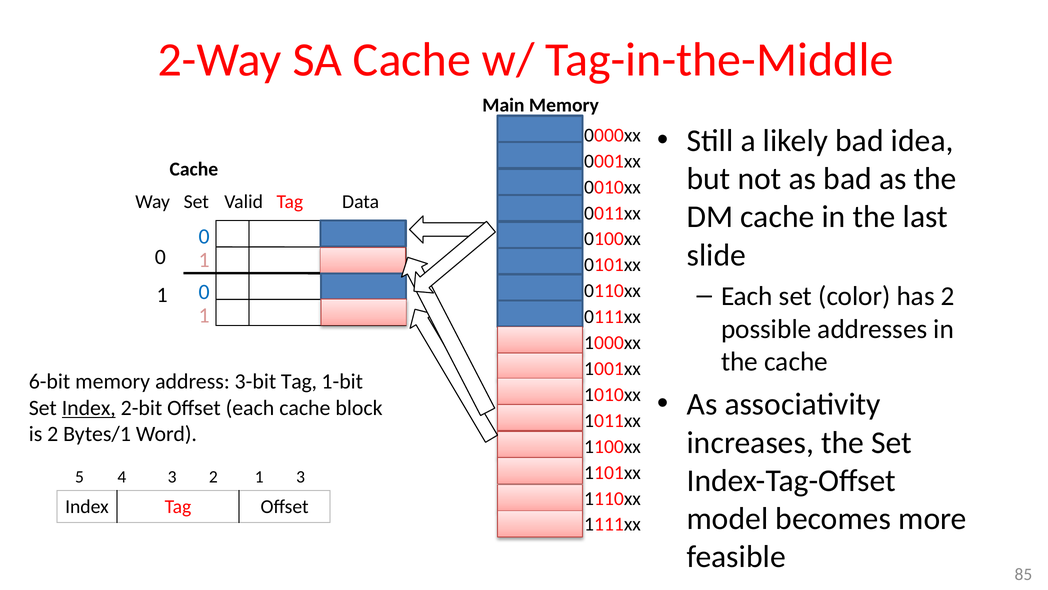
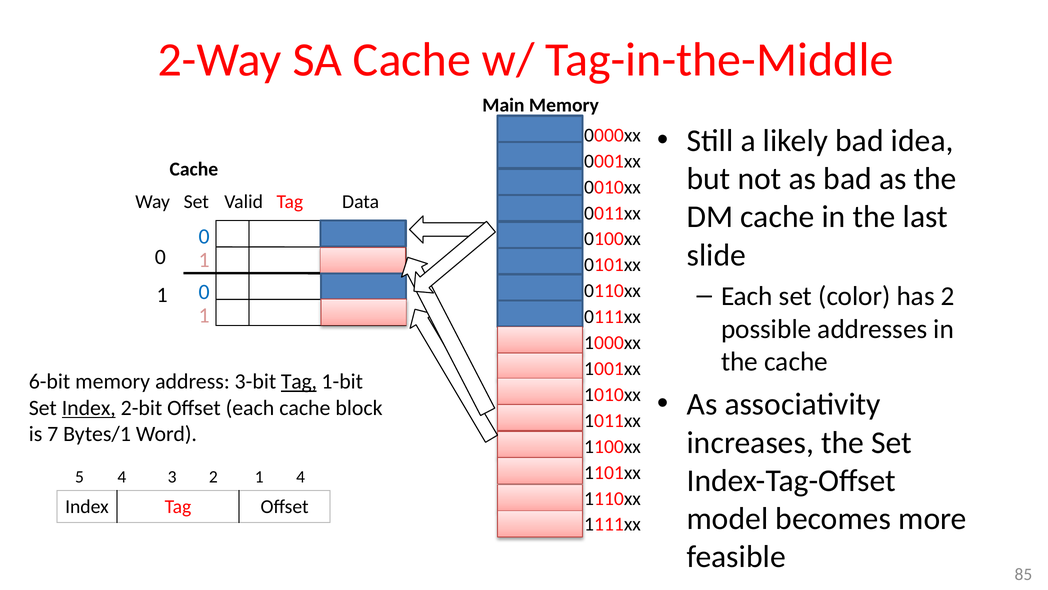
Tag underline: none -> present (299, 381)
is 2: 2 -> 7 (53, 434)
1 3: 3 -> 4 (301, 476)
